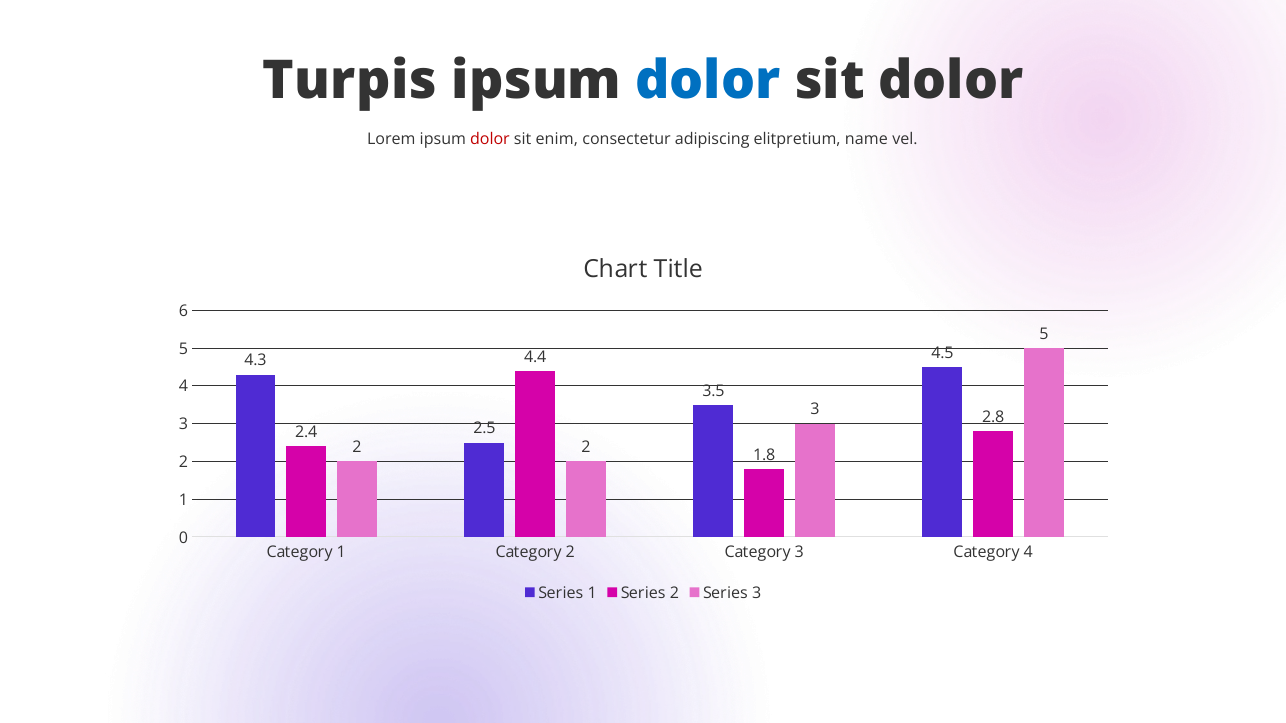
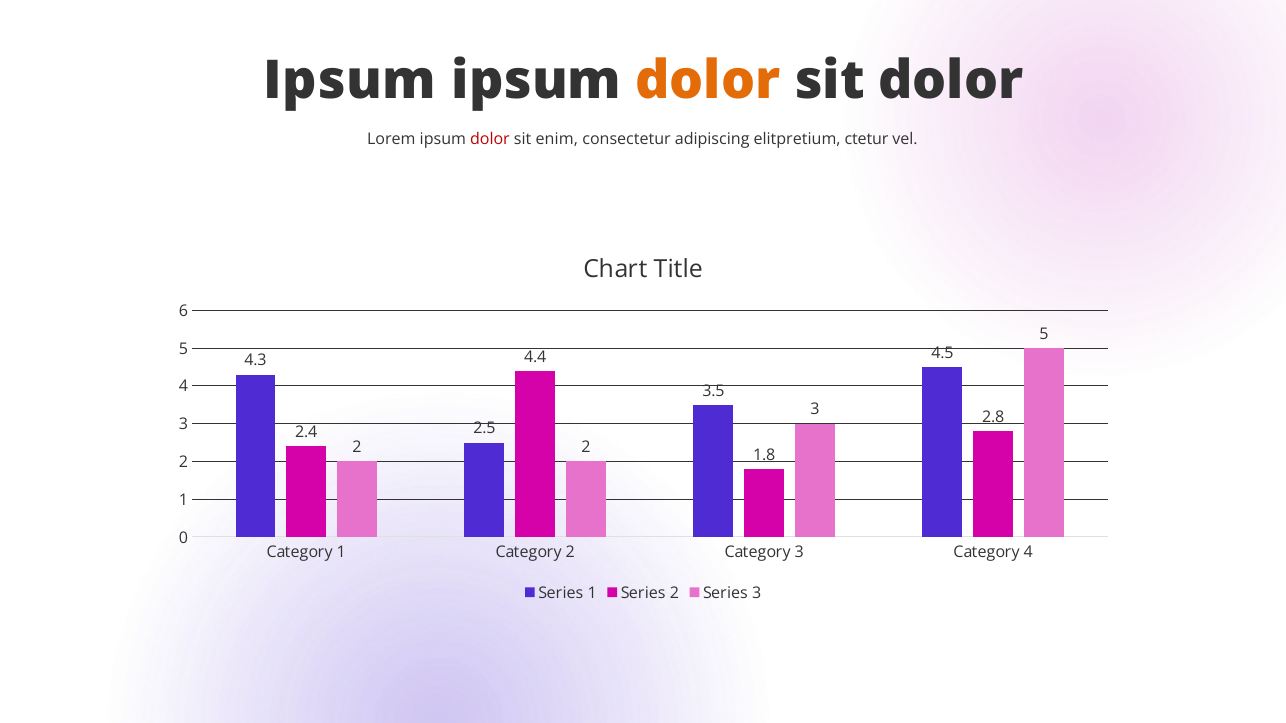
Turpis: Turpis -> Ipsum (350, 80)
dolor colour: blue -> orange (708, 80)
name: name -> ctetur (866, 139)
